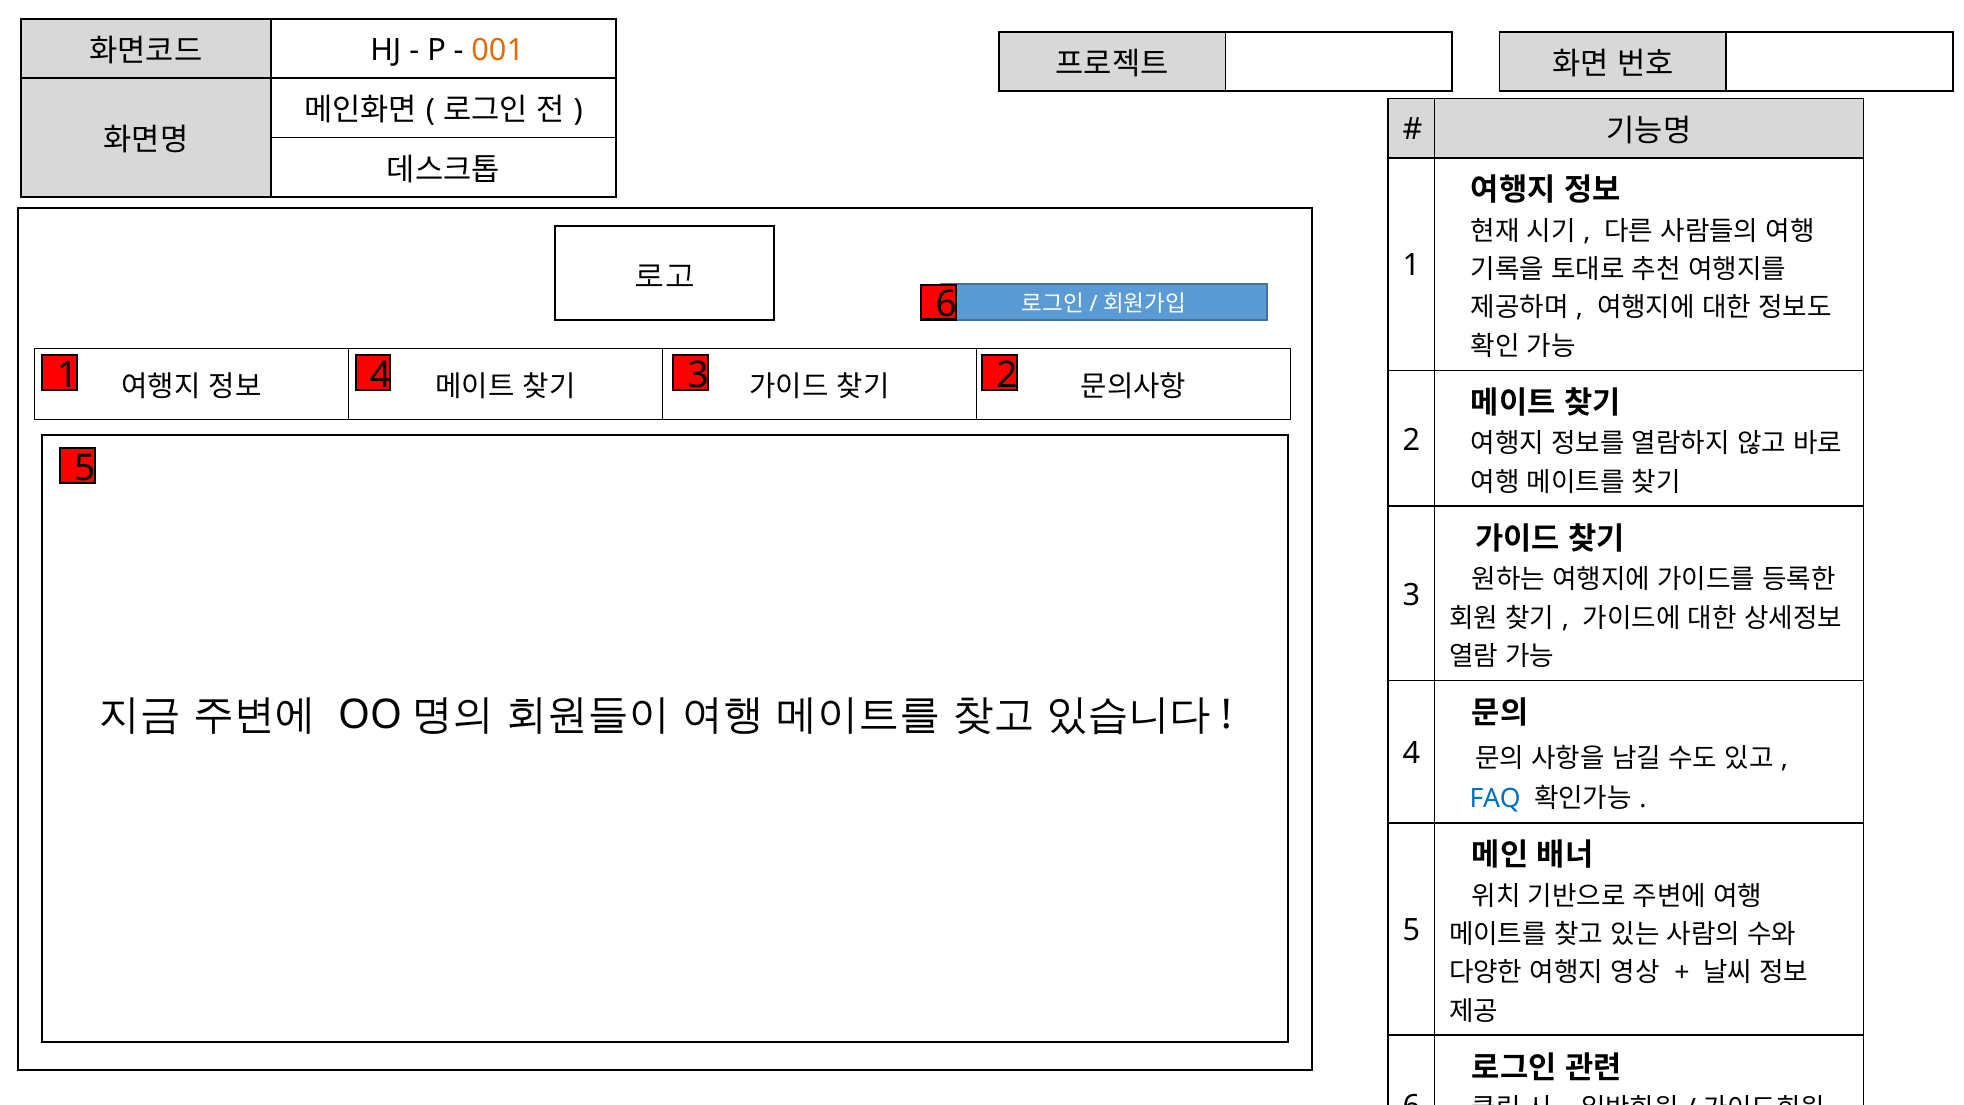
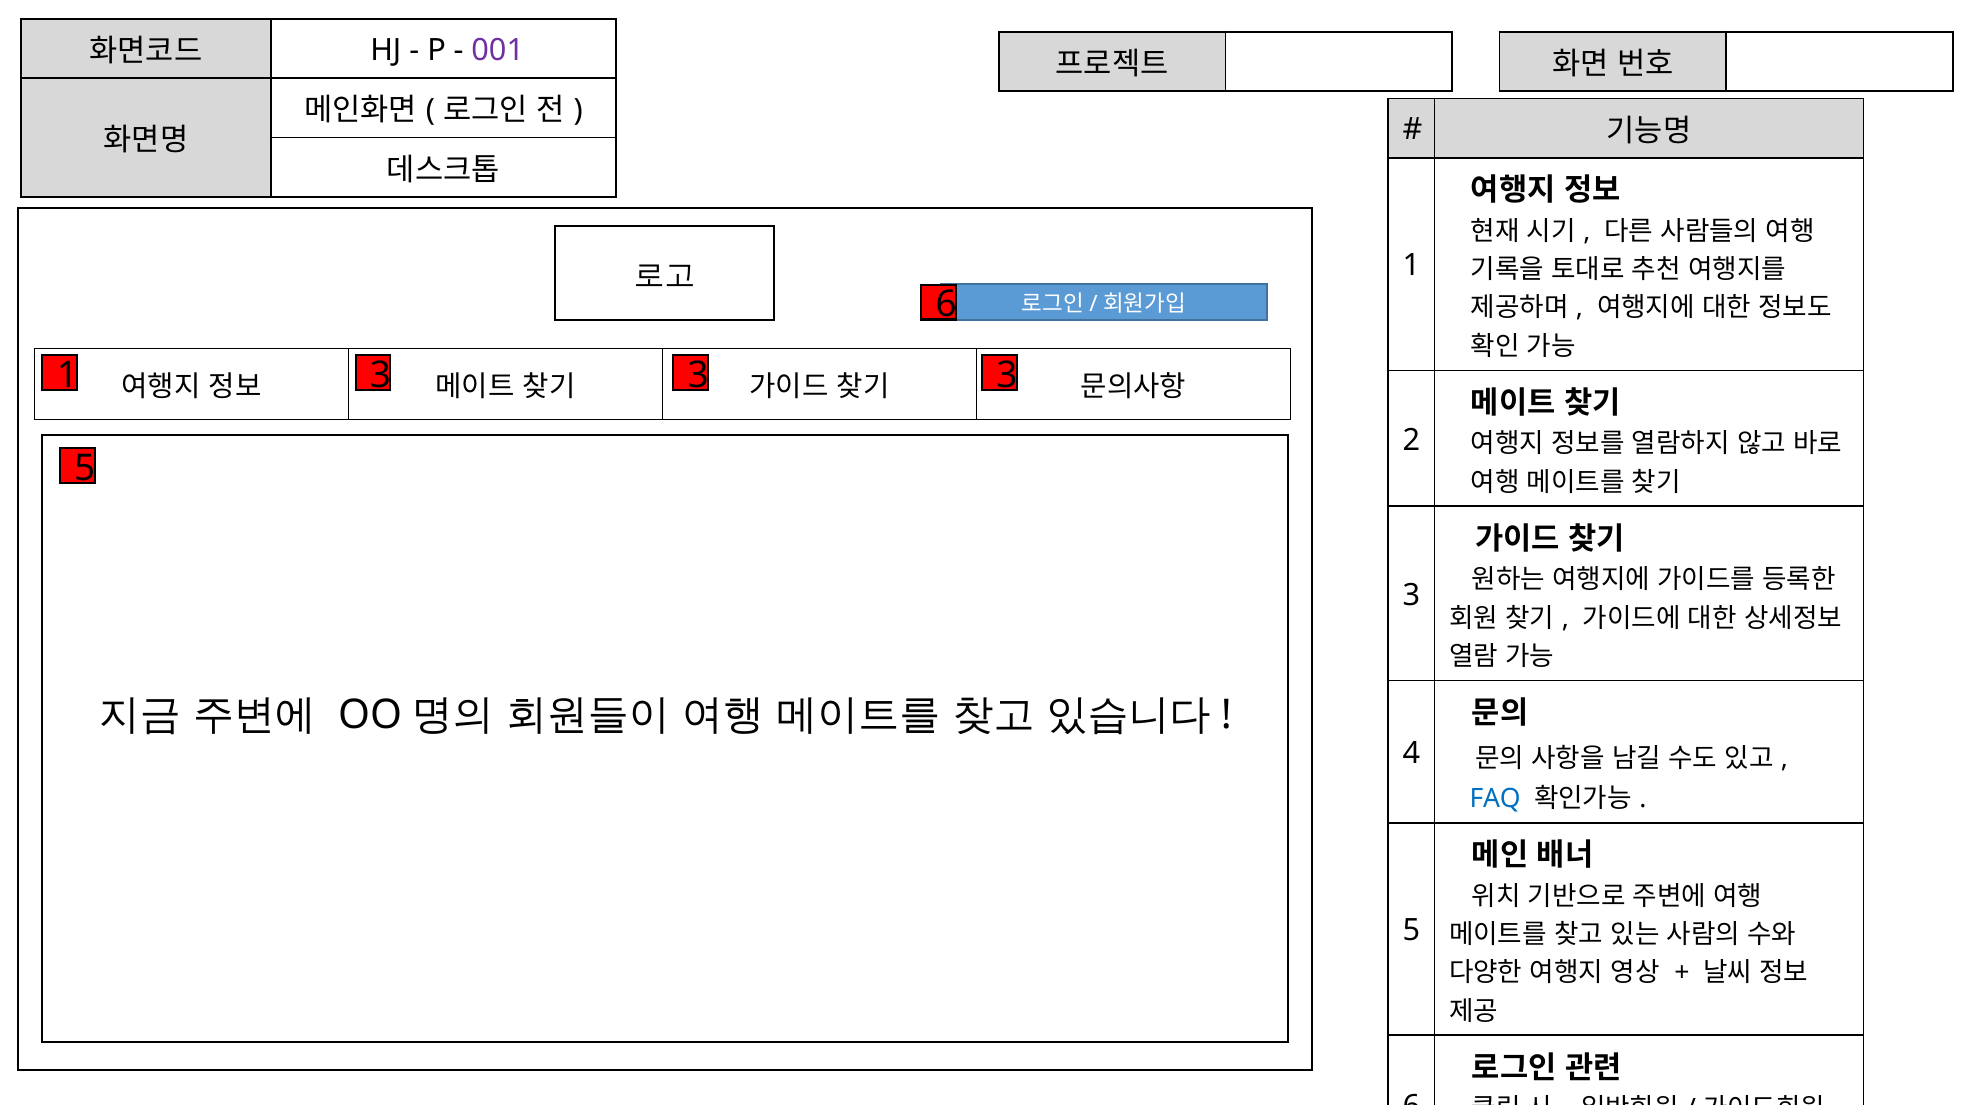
001 colour: orange -> purple (498, 50)
1 4: 4 -> 3 (381, 375)
2: 2 -> 3 (1007, 375)
